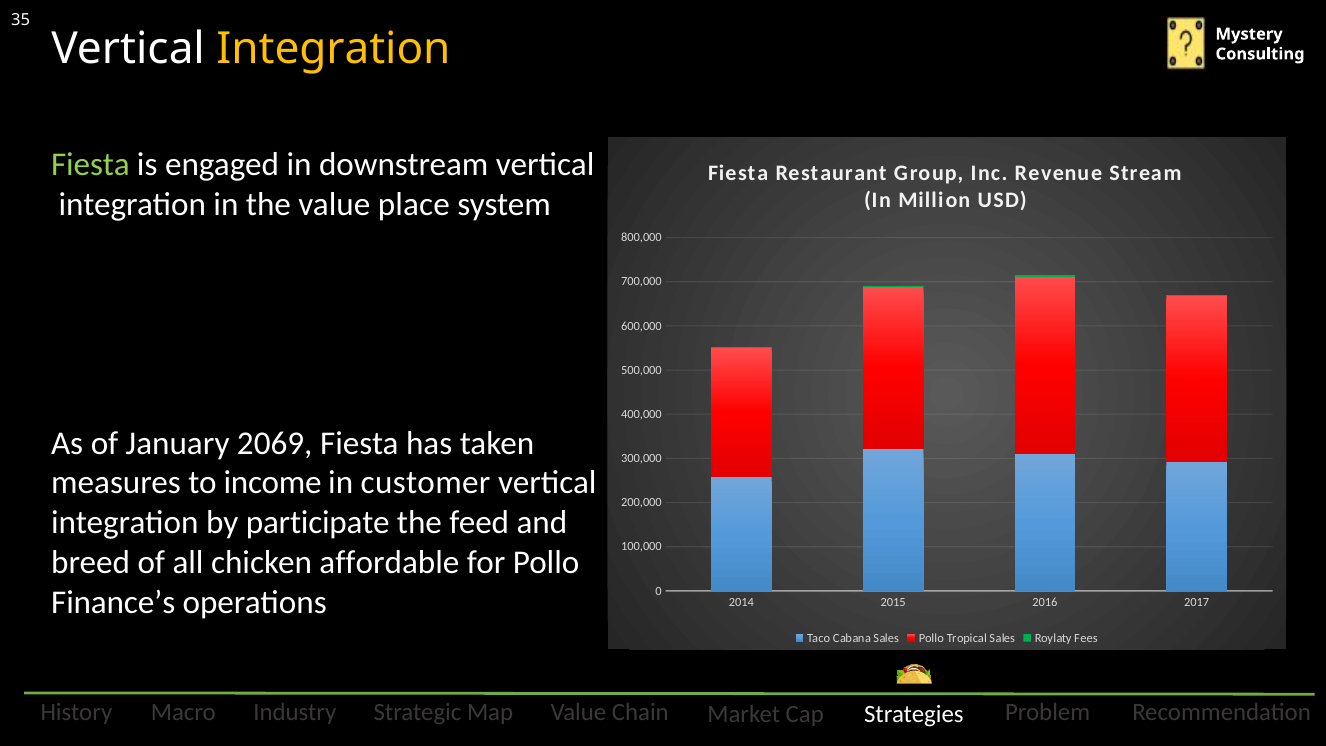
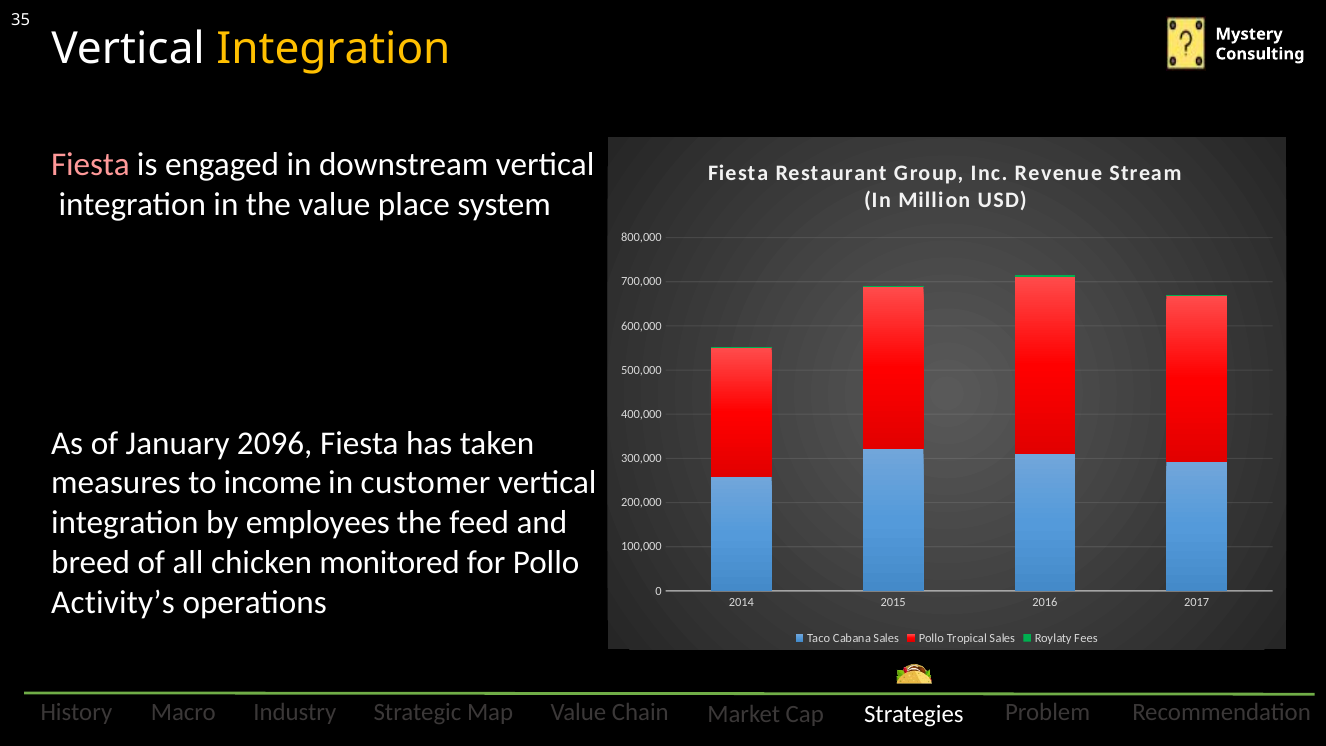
Fiesta colour: light green -> pink (90, 165)
2069: 2069 -> 2096 (275, 443)
participate: participate -> employees (318, 523)
affordable: affordable -> monitored (390, 562)
Finance’s: Finance’s -> Activity’s (113, 602)
